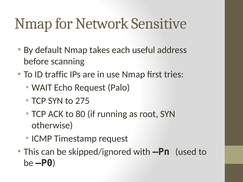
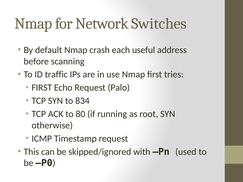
Sensitive: Sensitive -> Switches (159, 24)
takes: takes -> crash (100, 50)
WAIT: WAIT -> FIRST (42, 88)
275: 275 -> 834 (82, 101)
